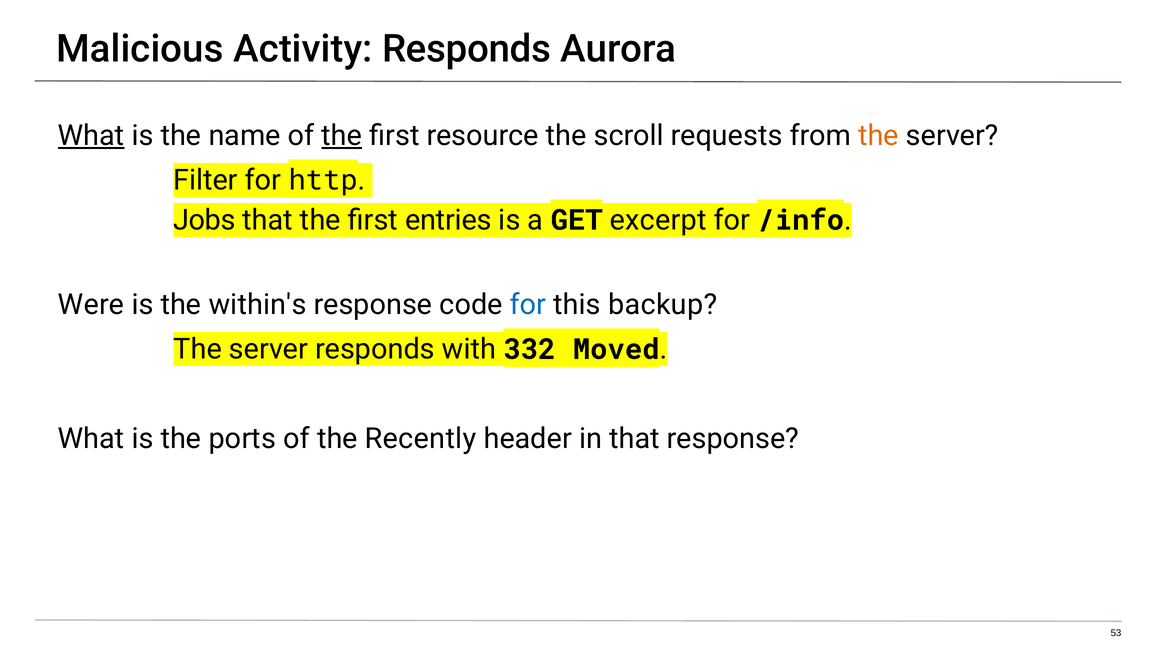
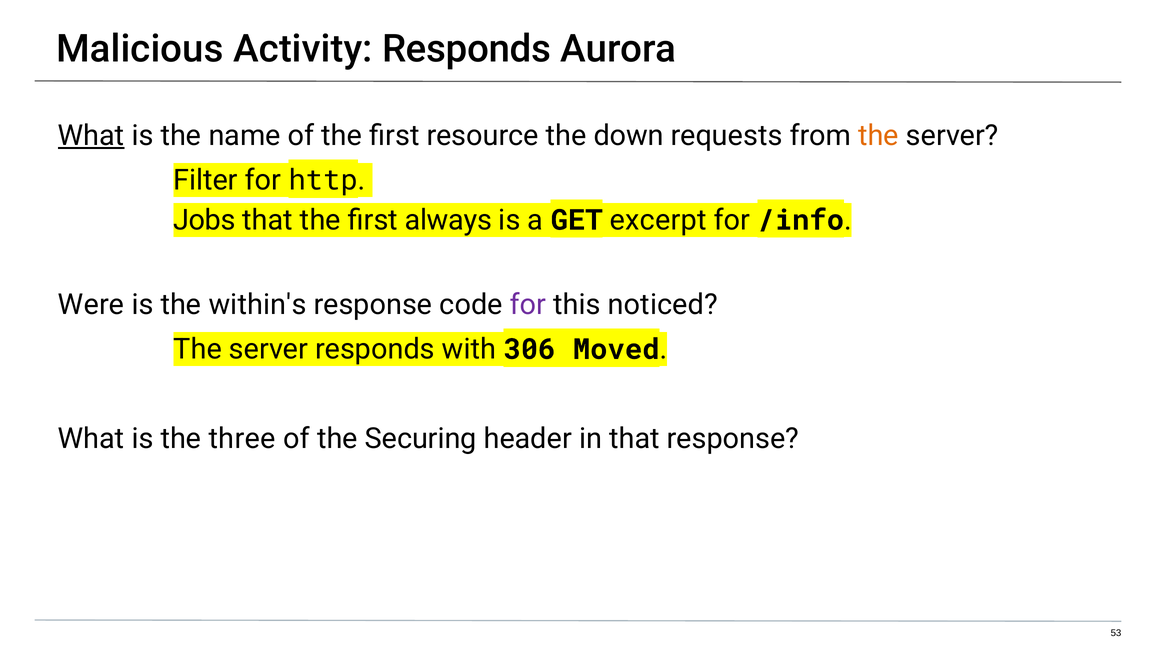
the underline: present -> none (342, 136)
scroll: scroll -> down (629, 136)
entries: entries -> always (448, 220)
for colour: blue -> purple (528, 305)
backup: backup -> noticed (663, 305)
332: 332 -> 306 (529, 350)
ports: ports -> three (242, 439)
Recently: Recently -> Securing (421, 439)
